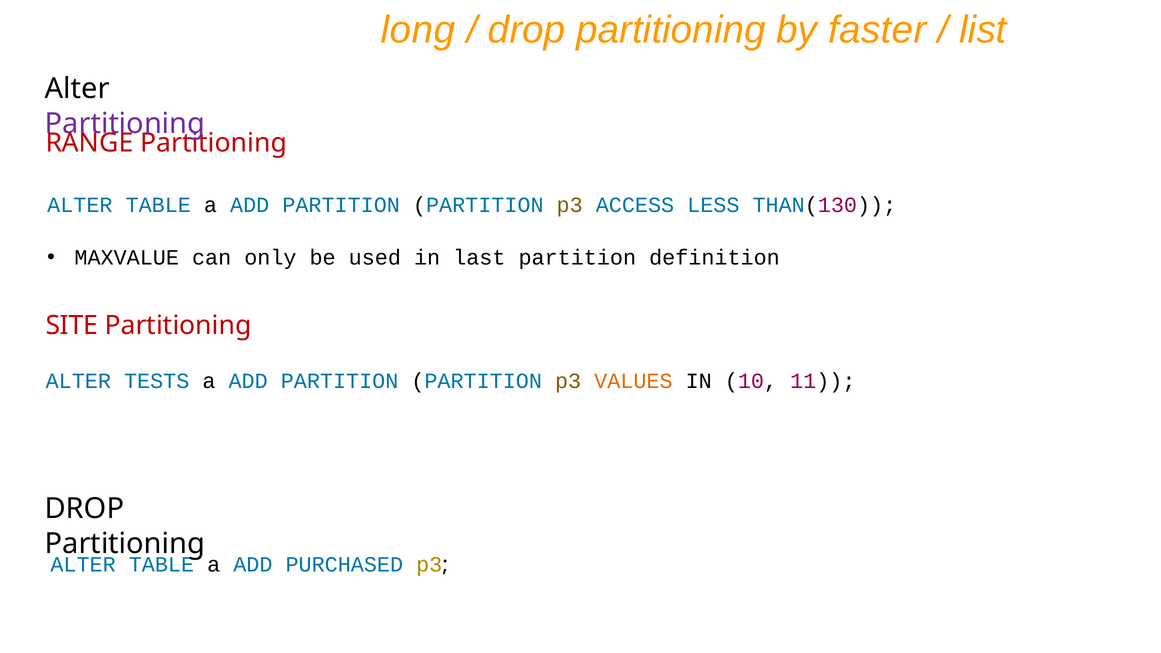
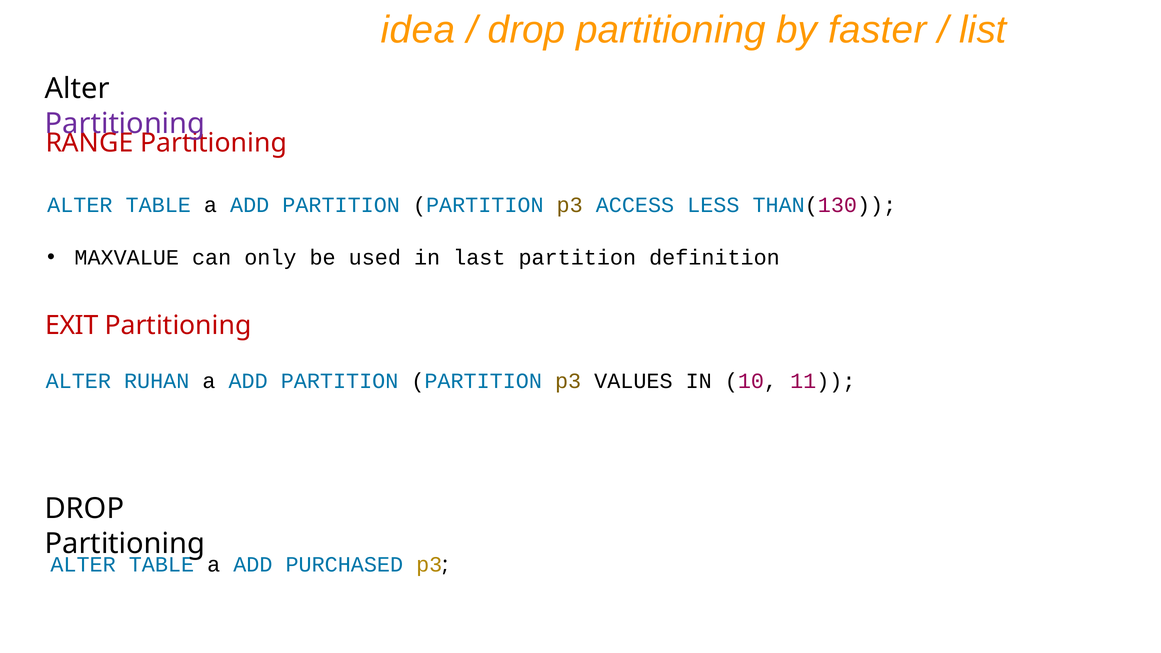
long: long -> idea (418, 30)
SITE: SITE -> EXIT (72, 326)
TESTS: TESTS -> RUHAN (157, 381)
VALUES colour: orange -> black (633, 381)
